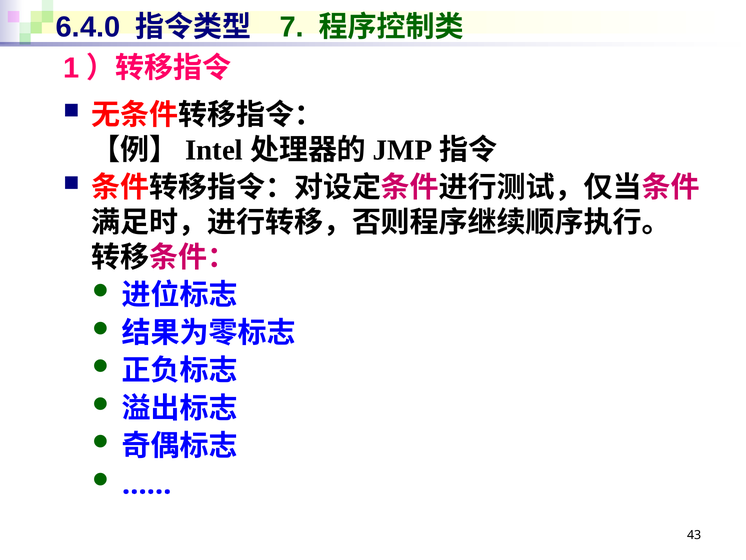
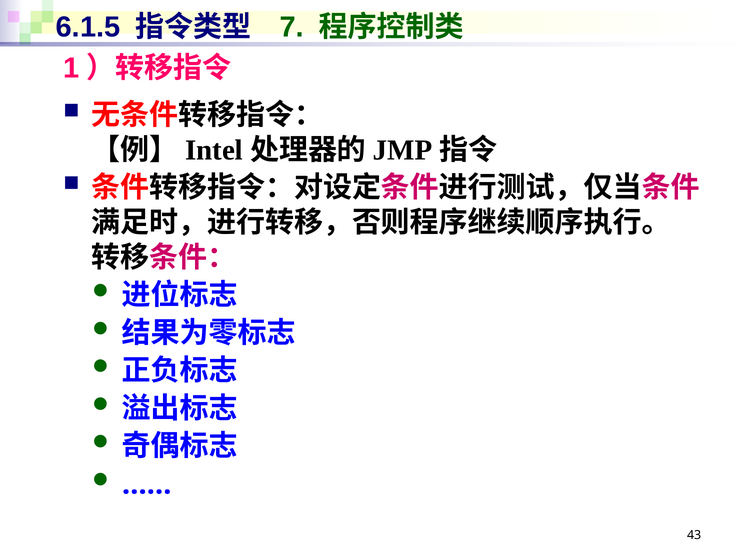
6.4.0: 6.4.0 -> 6.1.5 (88, 27)
